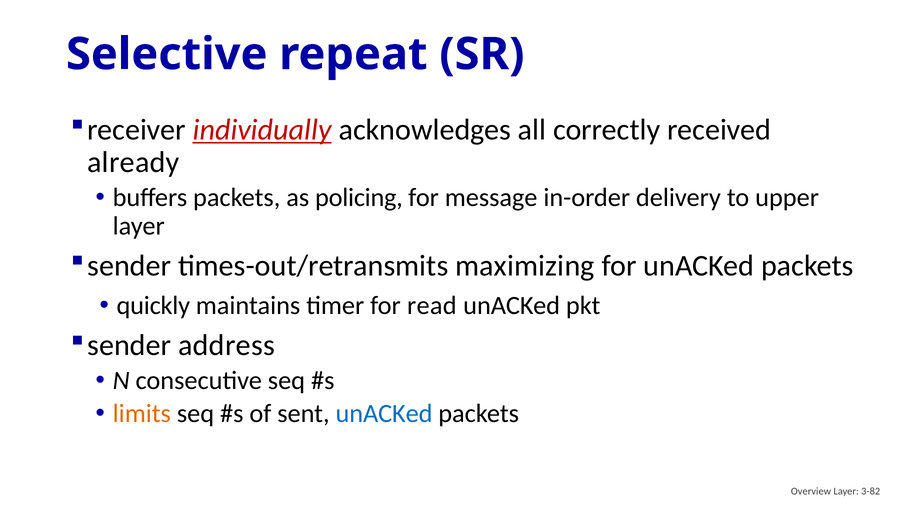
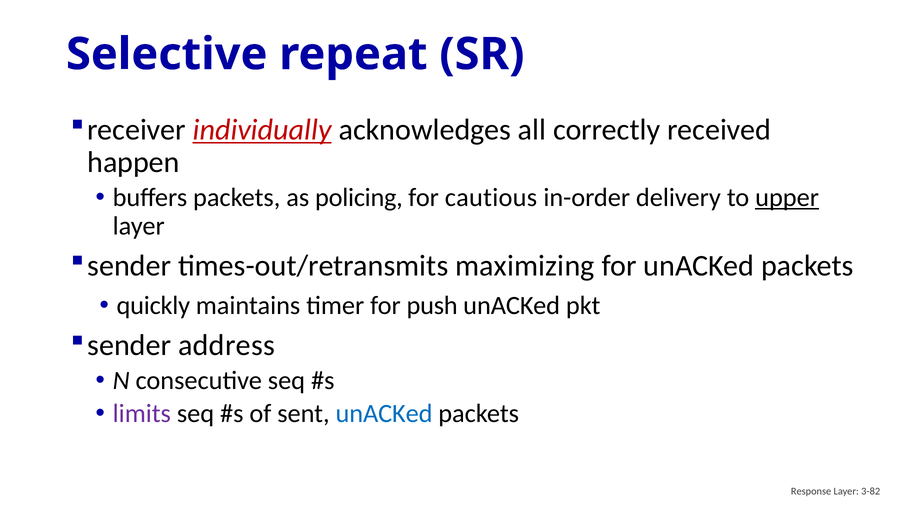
already: already -> happen (134, 162)
message: message -> cautious (491, 198)
upper underline: none -> present (787, 198)
read: read -> push (432, 306)
limits colour: orange -> purple (142, 414)
Overview: Overview -> Response (811, 492)
